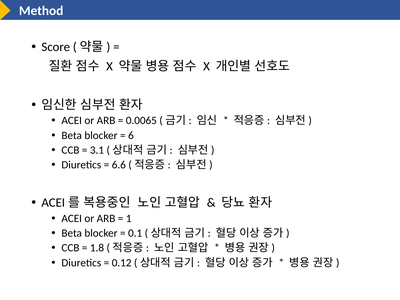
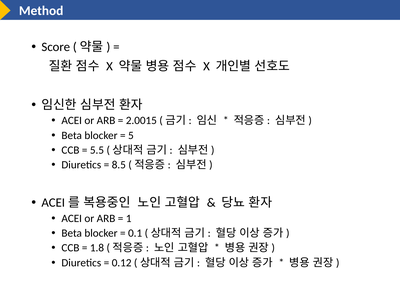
0.0065: 0.0065 -> 2.0015 (141, 121)
6: 6 -> 5 (131, 135)
3.1: 3.1 -> 5.5 (97, 150)
6.6: 6.6 -> 8.5 (119, 165)
